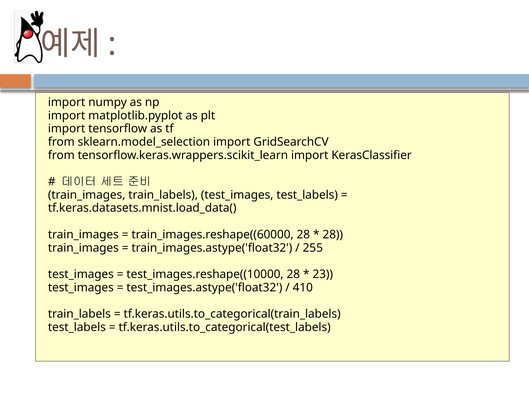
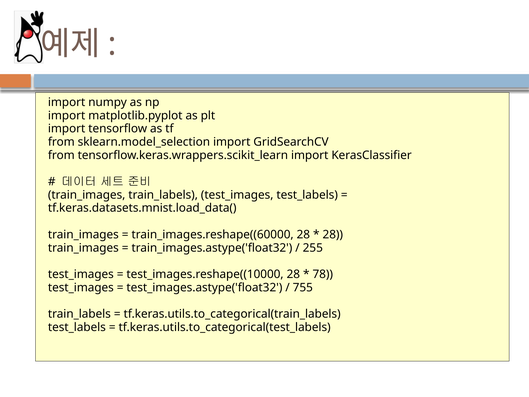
23: 23 -> 78 (323, 274)
410: 410 -> 755 (303, 287)
